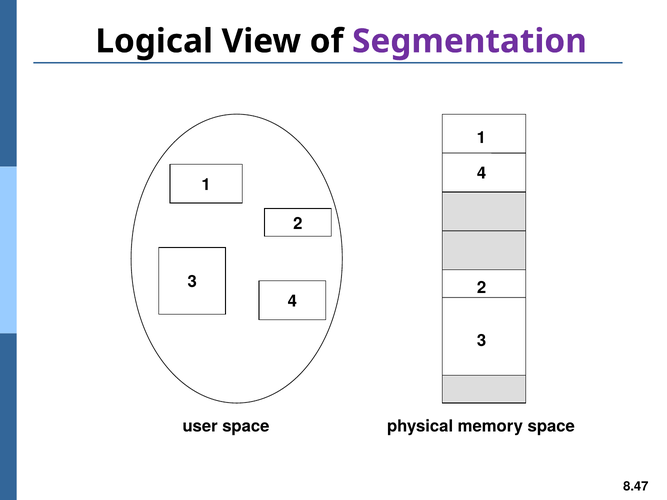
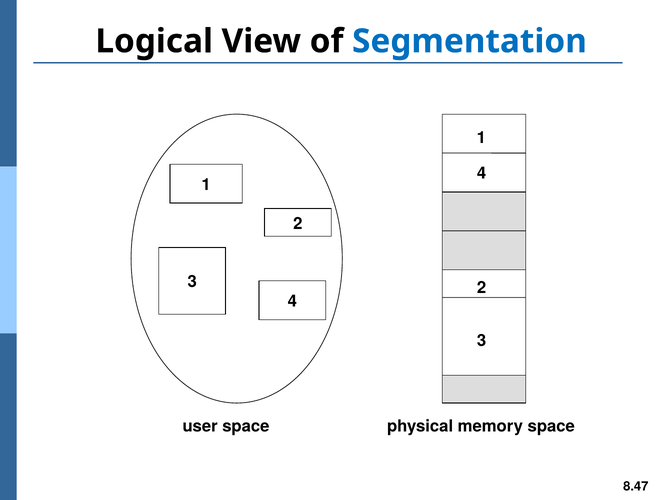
Segmentation colour: purple -> blue (469, 41)
